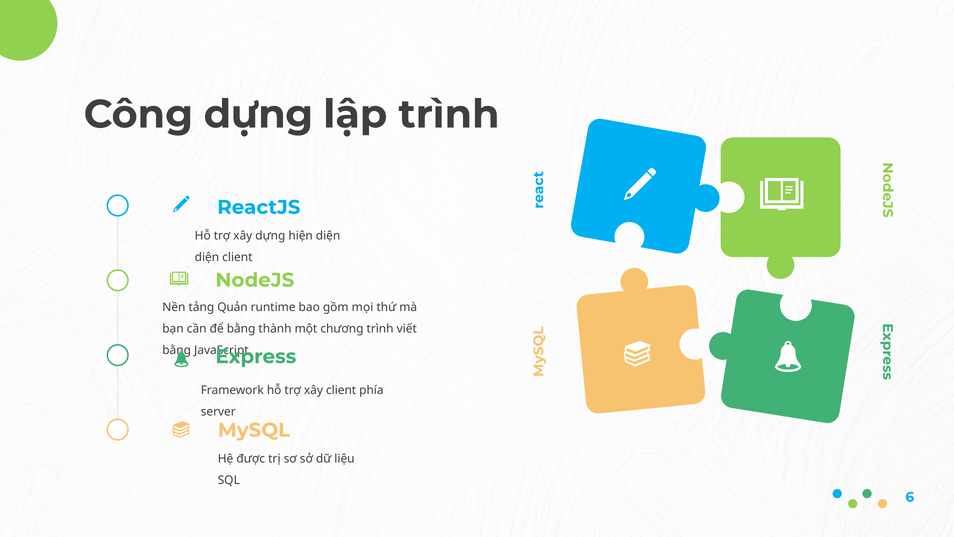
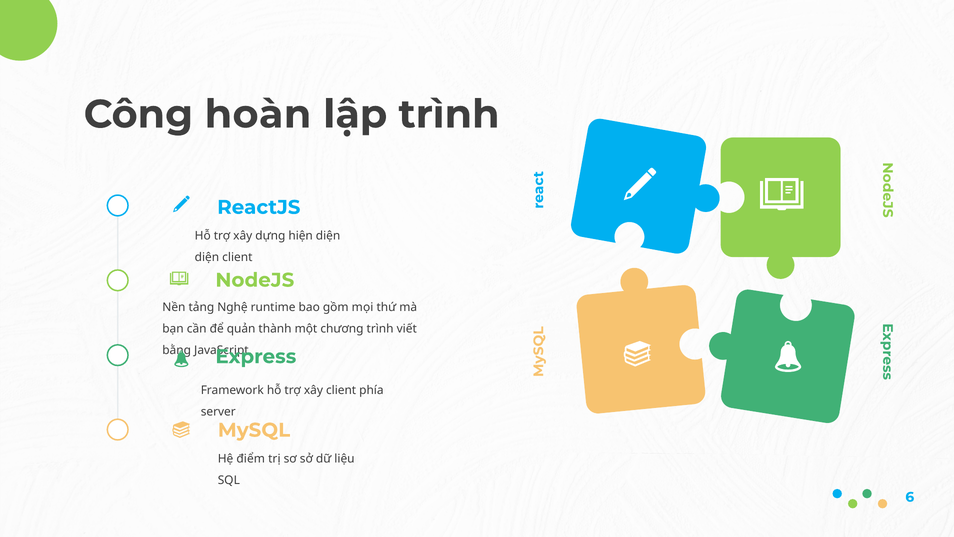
Công dựng: dựng -> hoàn (258, 114)
Quản: Quản -> Nghệ (232, 307)
để bằng: bằng -> quản (241, 328)
được: được -> điểm (251, 458)
